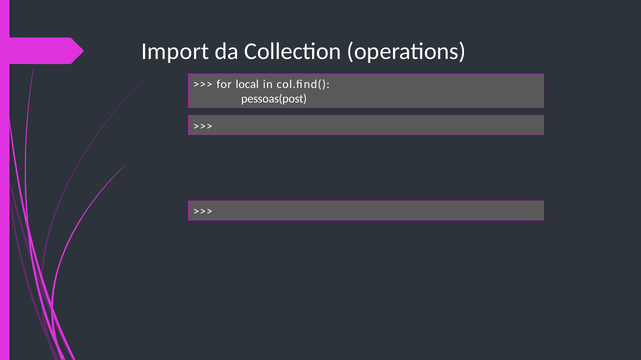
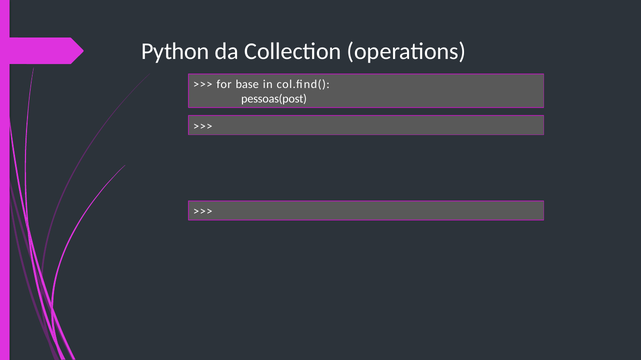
Import: Import -> Python (175, 51)
local: local -> base (247, 85)
